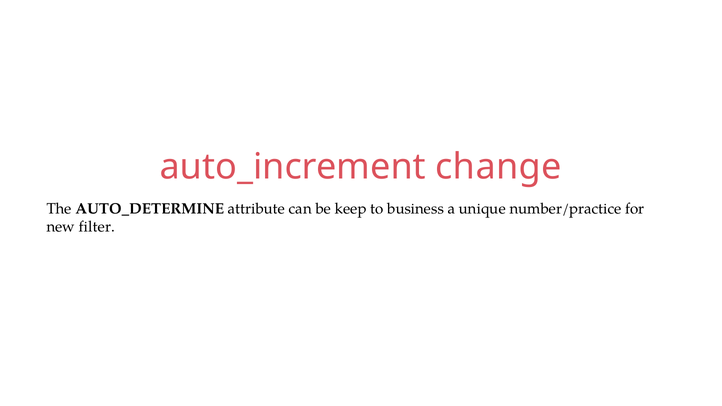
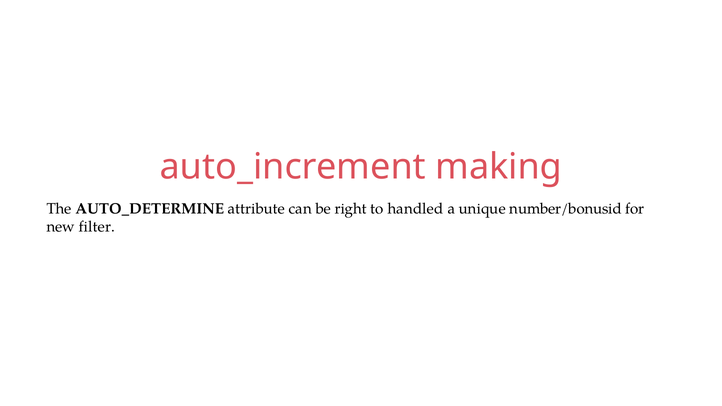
change: change -> making (499, 167)
keep: keep -> right (351, 209)
business: business -> handled (415, 209)
number/practice: number/practice -> number/bonusid (566, 209)
